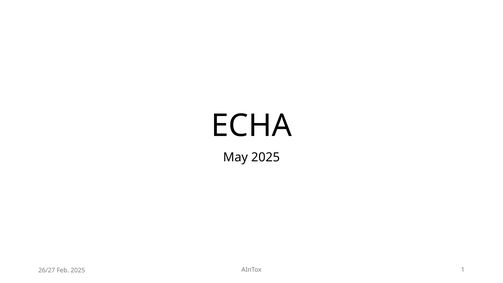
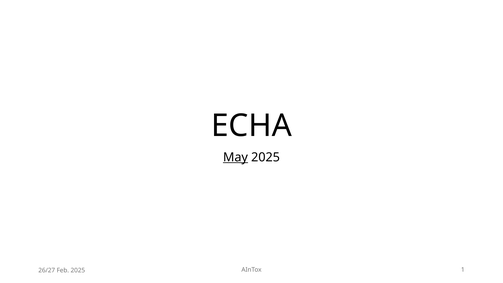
May underline: none -> present (235, 157)
